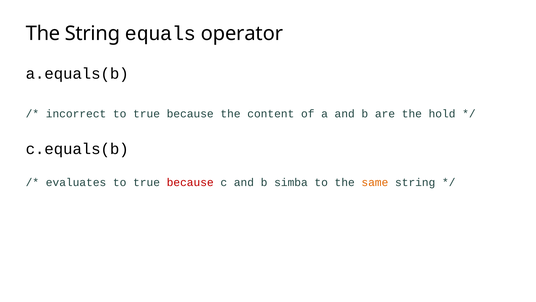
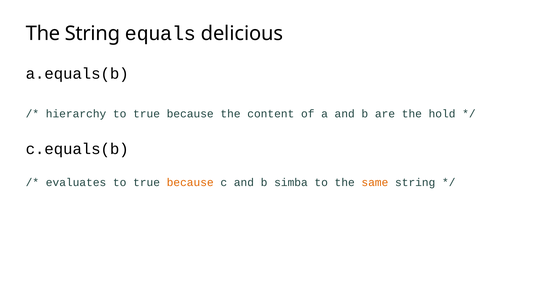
operator: operator -> delicious (242, 34)
incorrect: incorrect -> hierarchy (76, 114)
because colour: red -> orange (190, 182)
